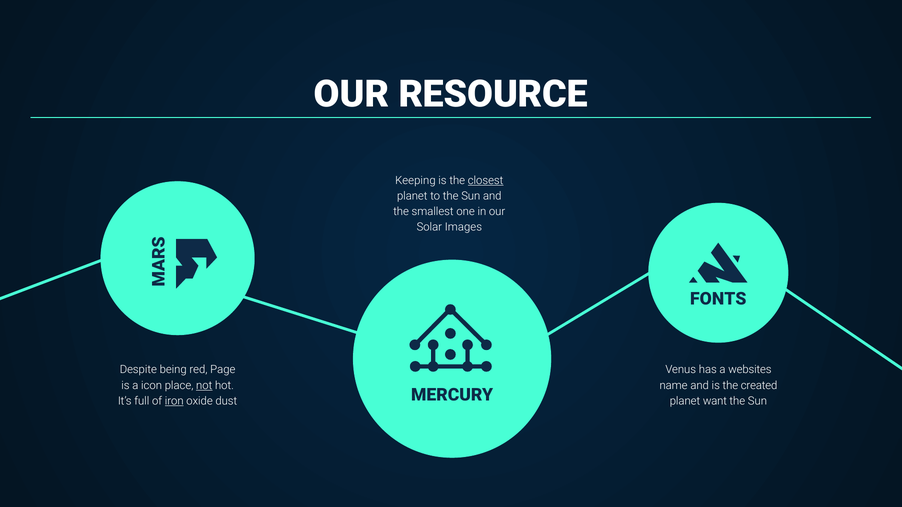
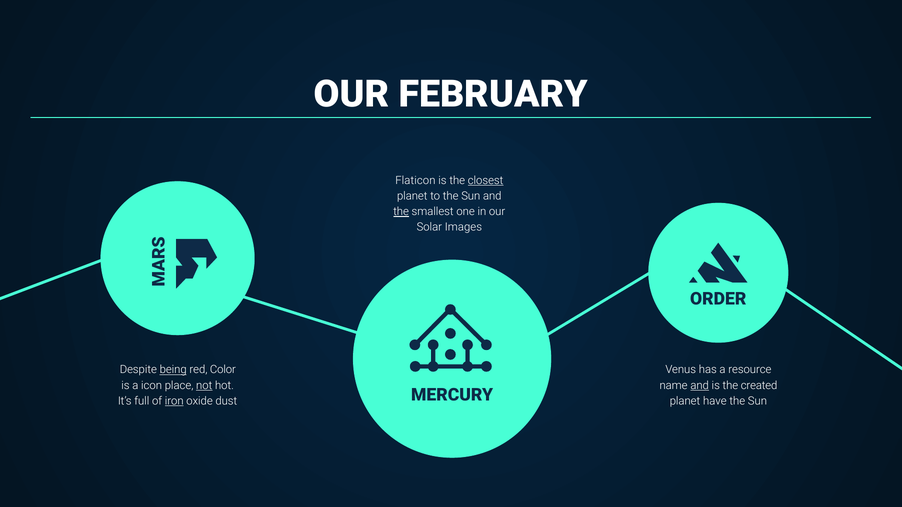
RESOURCE: RESOURCE -> FEBRUARY (493, 94)
Keeping: Keeping -> Flaticon (415, 181)
the underline: none -> present (401, 212)
FONTS: FONTS -> ORDER (718, 299)
being underline: none -> present (173, 370)
Page: Page -> Color (223, 370)
websites: websites -> resource (750, 370)
and underline: none -> present (700, 386)
want: want -> have (715, 401)
